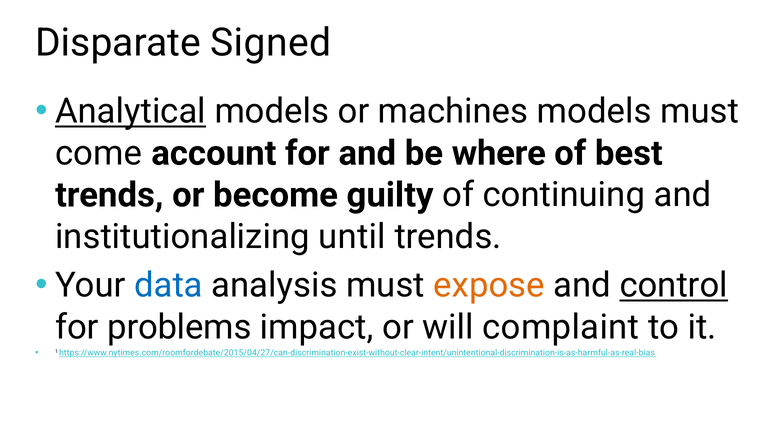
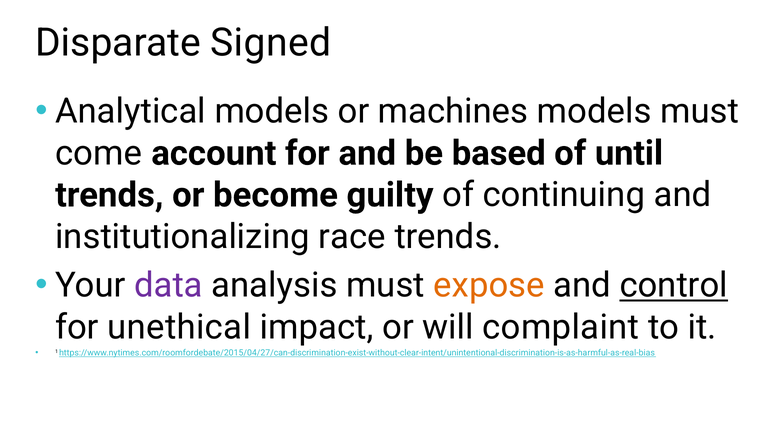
Analytical underline: present -> none (131, 111)
where: where -> based (499, 153)
best: best -> until (629, 153)
until: until -> race (352, 236)
data colour: blue -> purple (169, 285)
problems: problems -> unethical (179, 327)
